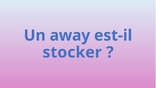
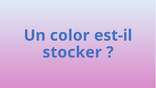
away: away -> color (70, 35)
